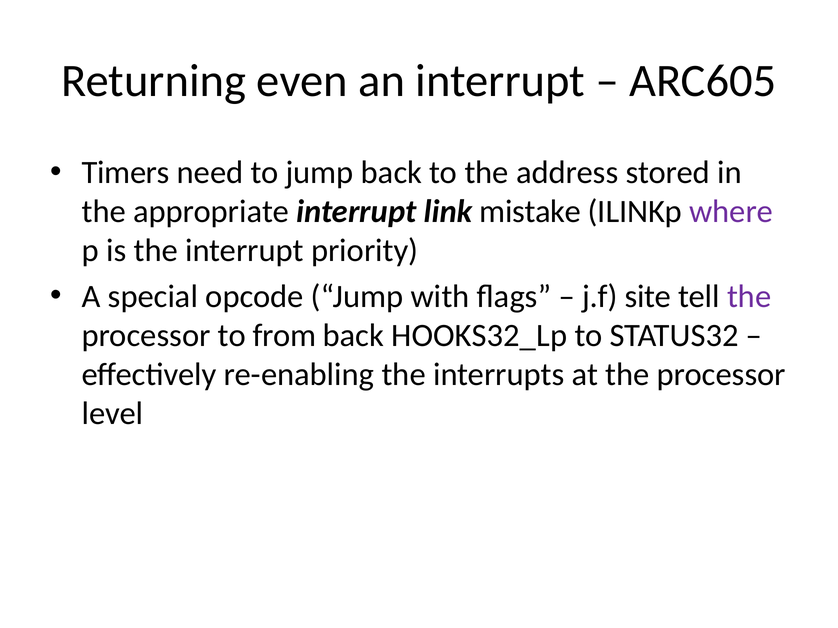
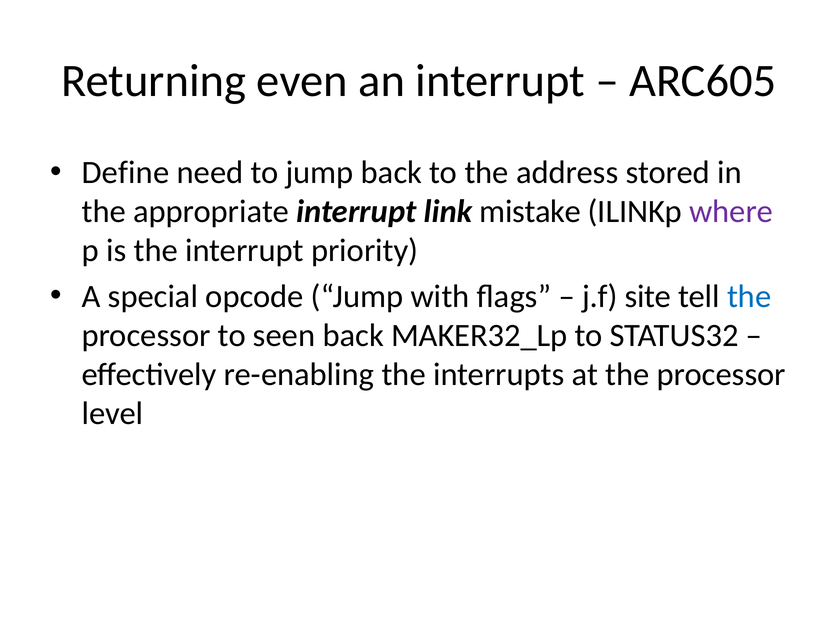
Timers: Timers -> Define (125, 173)
the colour: purple -> blue (749, 297)
from: from -> seen (284, 336)
HOOKS32_Lp: HOOKS32_Lp -> MAKER32_Lp (479, 336)
